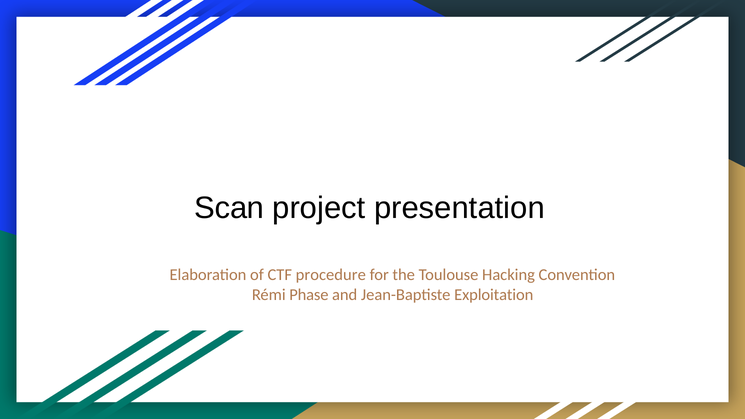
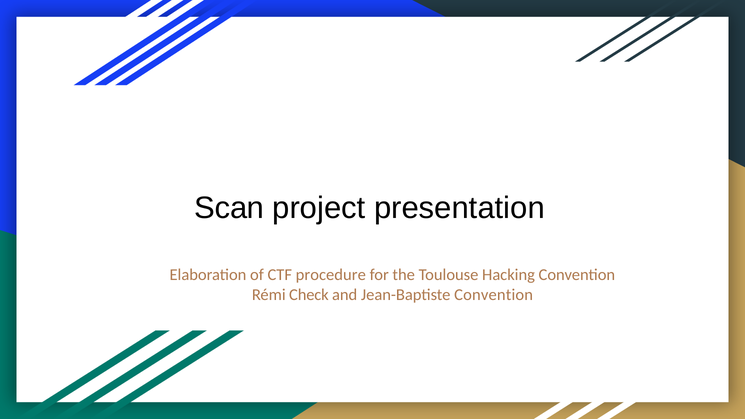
Phase: Phase -> Check (309, 295)
Jean-Baptiste Exploitation: Exploitation -> Convention (494, 295)
